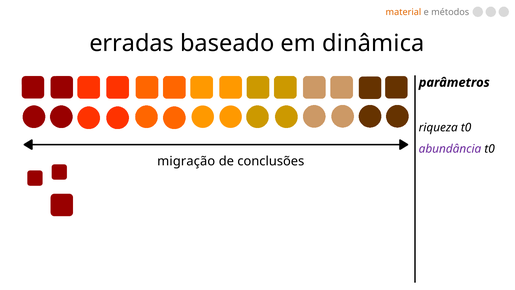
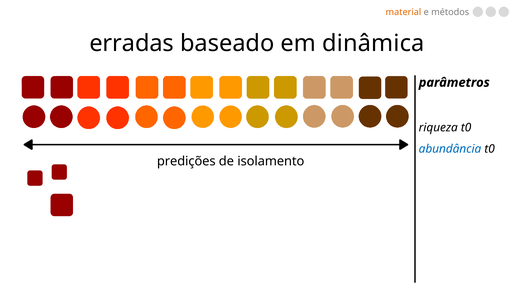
abundância colour: purple -> blue (450, 149)
migração: migração -> predições (186, 161)
conclusões: conclusões -> isolamento (271, 161)
